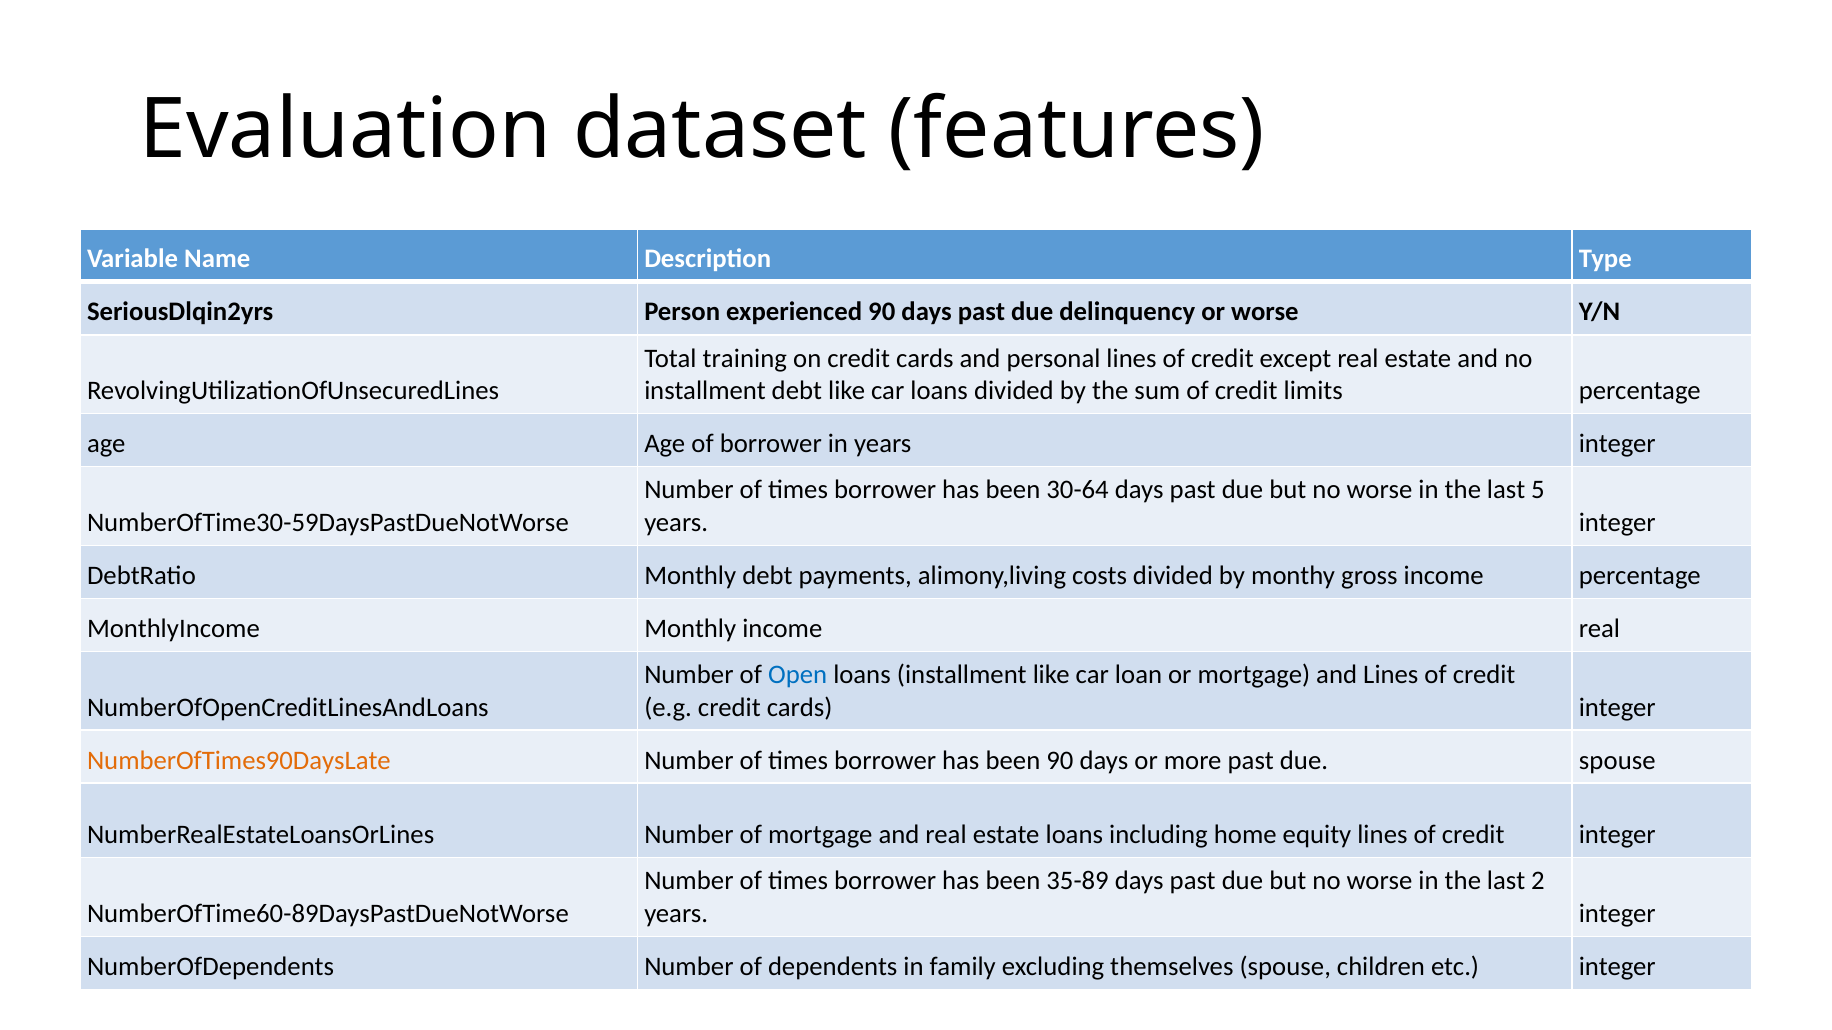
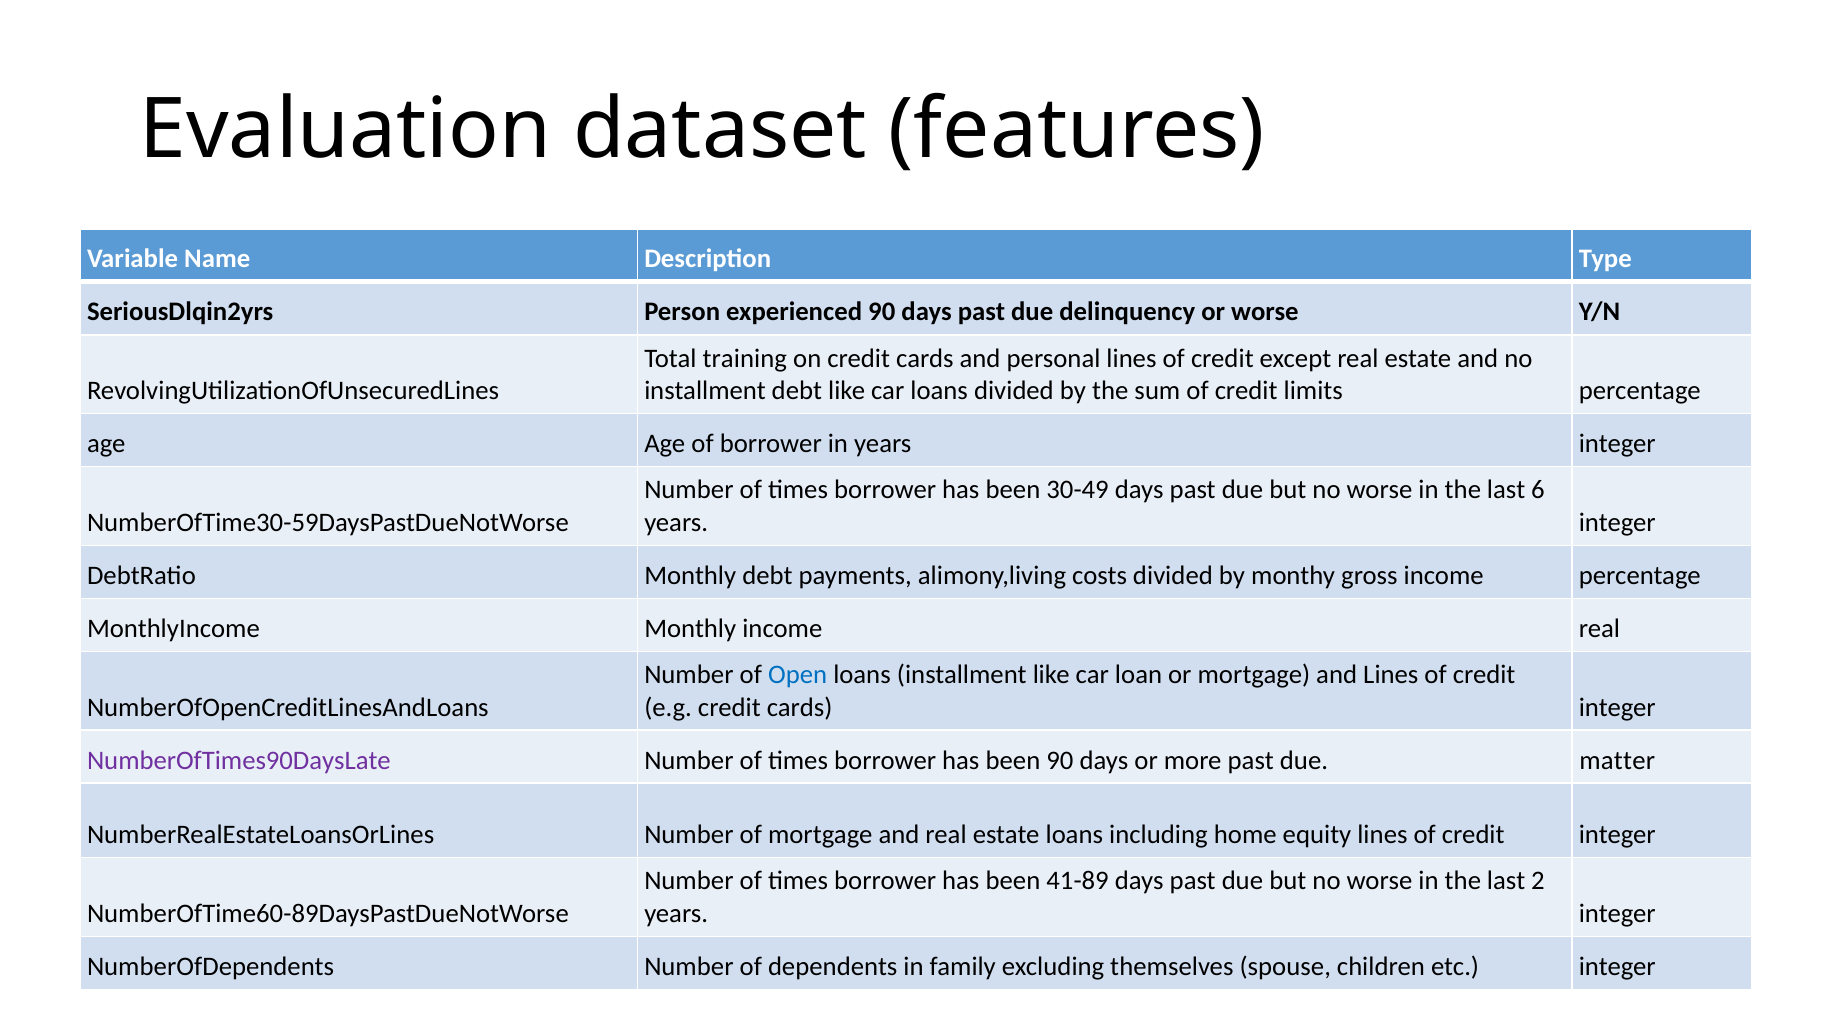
30-64: 30-64 -> 30-49 (1078, 490)
5: 5 -> 6 (1538, 490)
NumberOfTimes90DaysLate colour: orange -> purple (239, 761)
due spouse: spouse -> matter (1617, 761)
35-89: 35-89 -> 41-89 (1078, 882)
